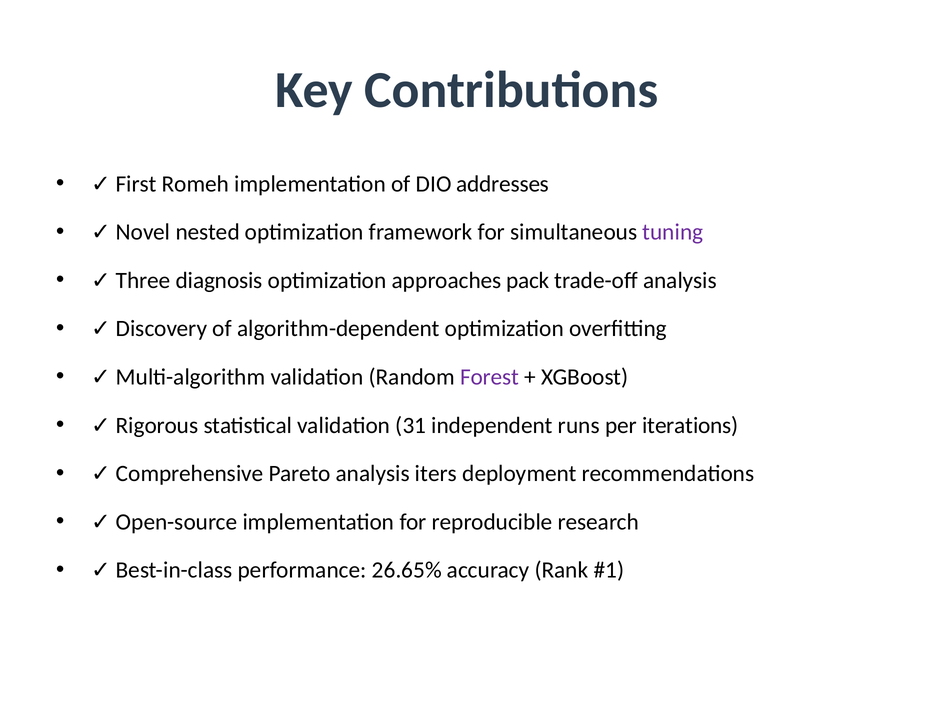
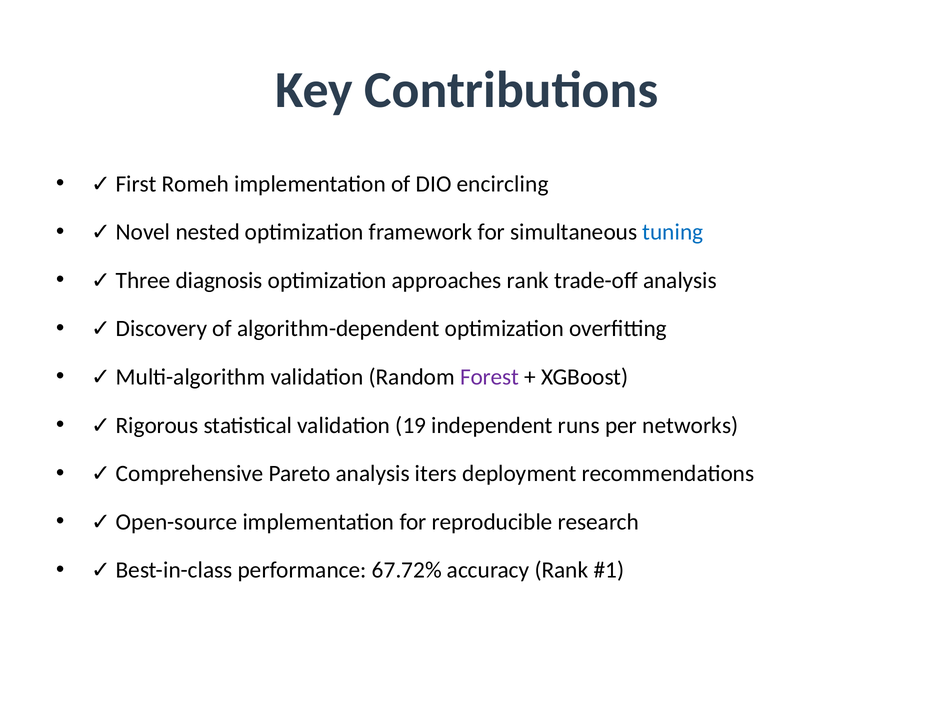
addresses: addresses -> encircling (503, 184)
tuning colour: purple -> blue (673, 232)
approaches pack: pack -> rank (528, 280)
31: 31 -> 19 (411, 425)
iterations: iterations -> networks (690, 425)
26.65%: 26.65% -> 67.72% (407, 570)
